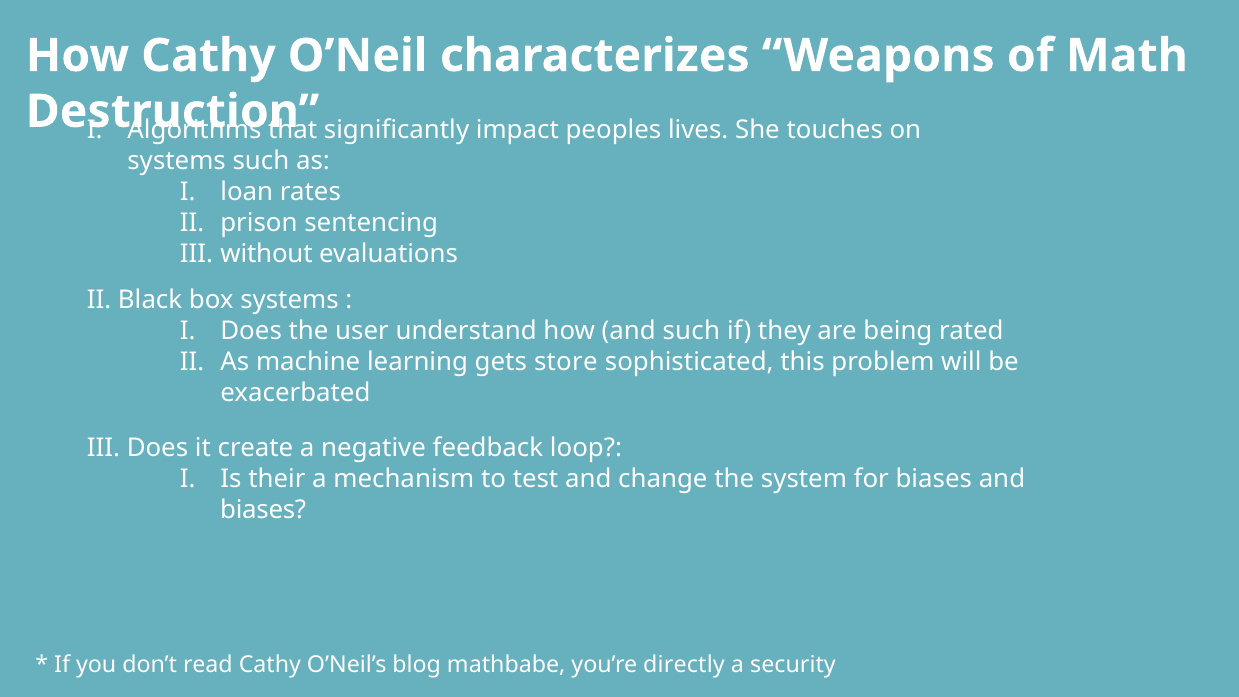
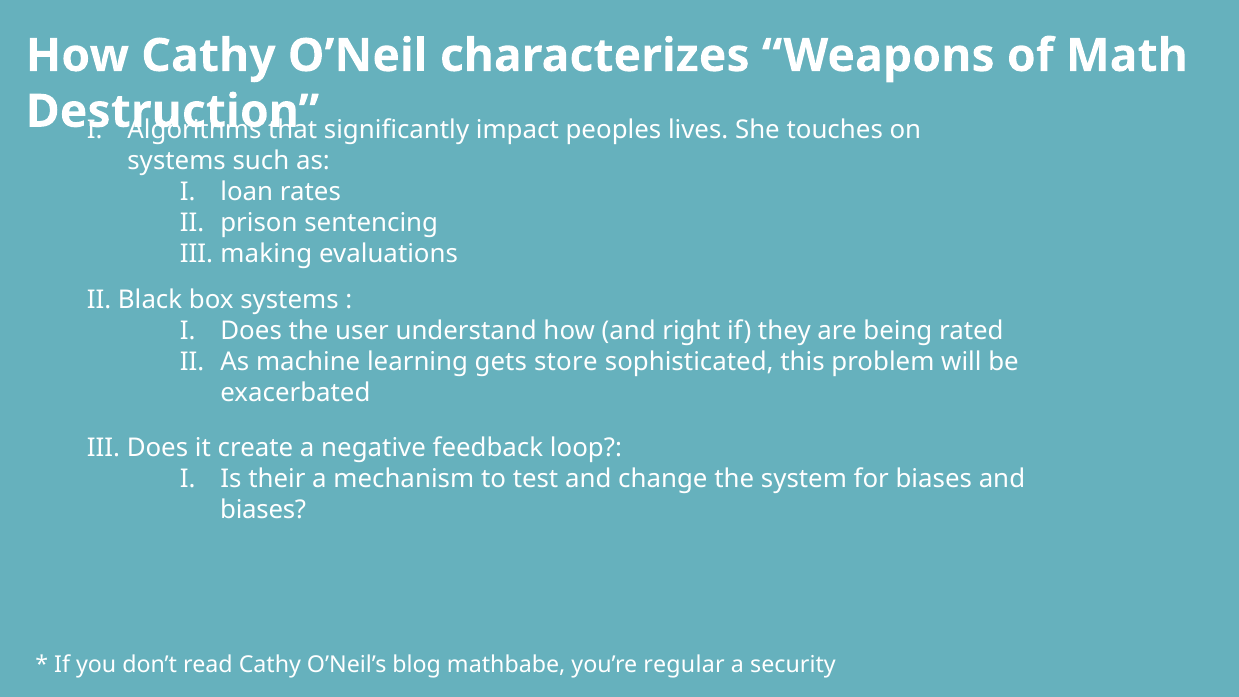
without: without -> making (266, 253)
and such: such -> right (691, 331)
directly: directly -> regular (684, 665)
